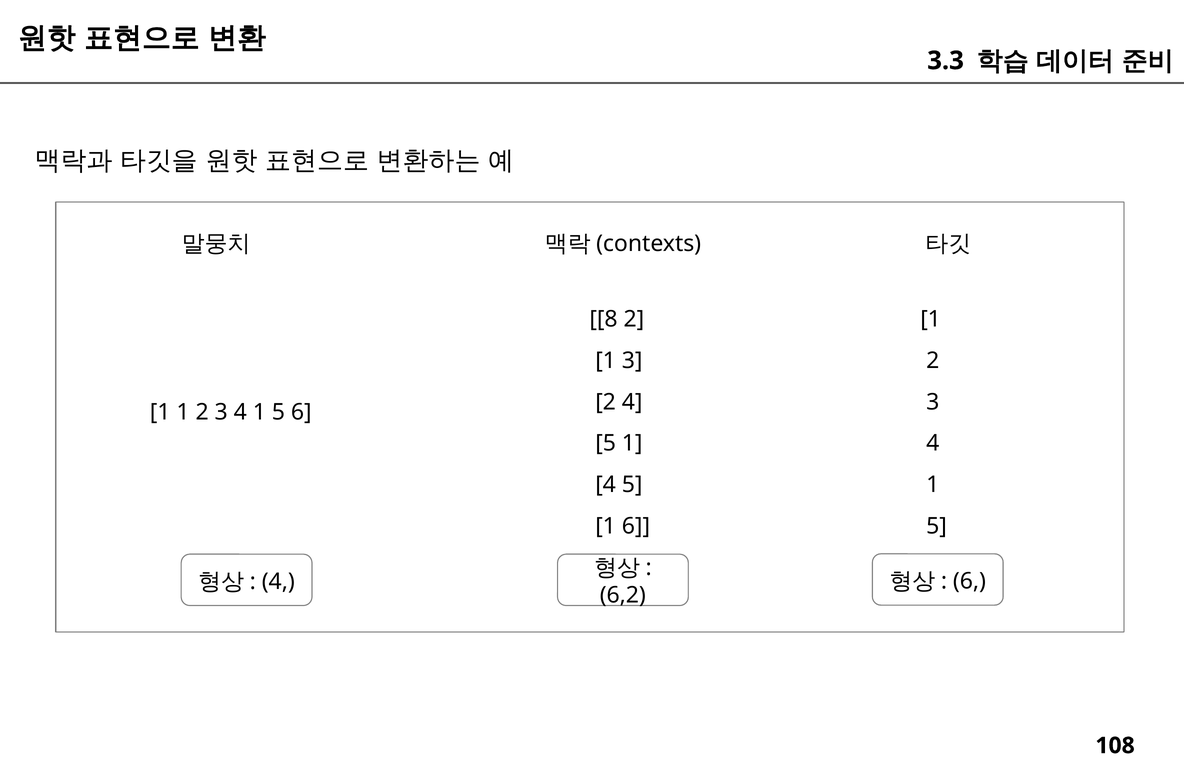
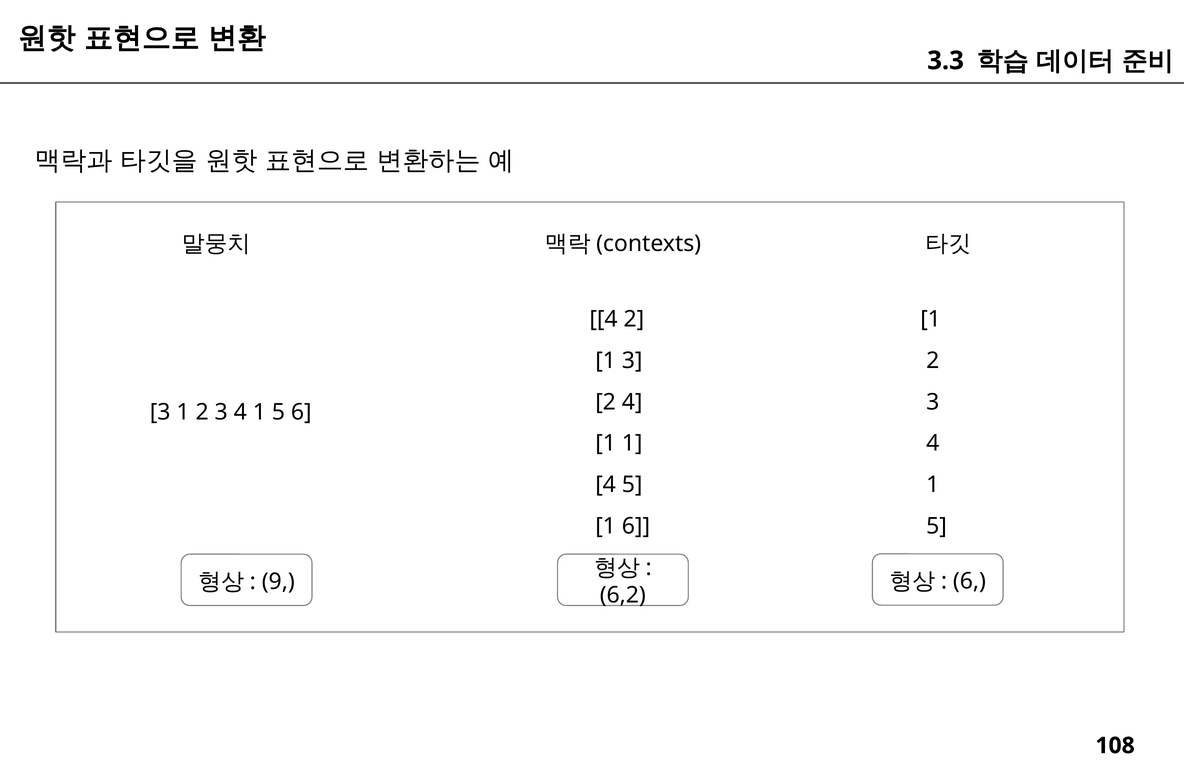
8: 8 -> 4 (604, 319)
1: 1 -> 3 (160, 412)
5: 5 -> 1 (606, 444)
4: 4 -> 9 (278, 582)
